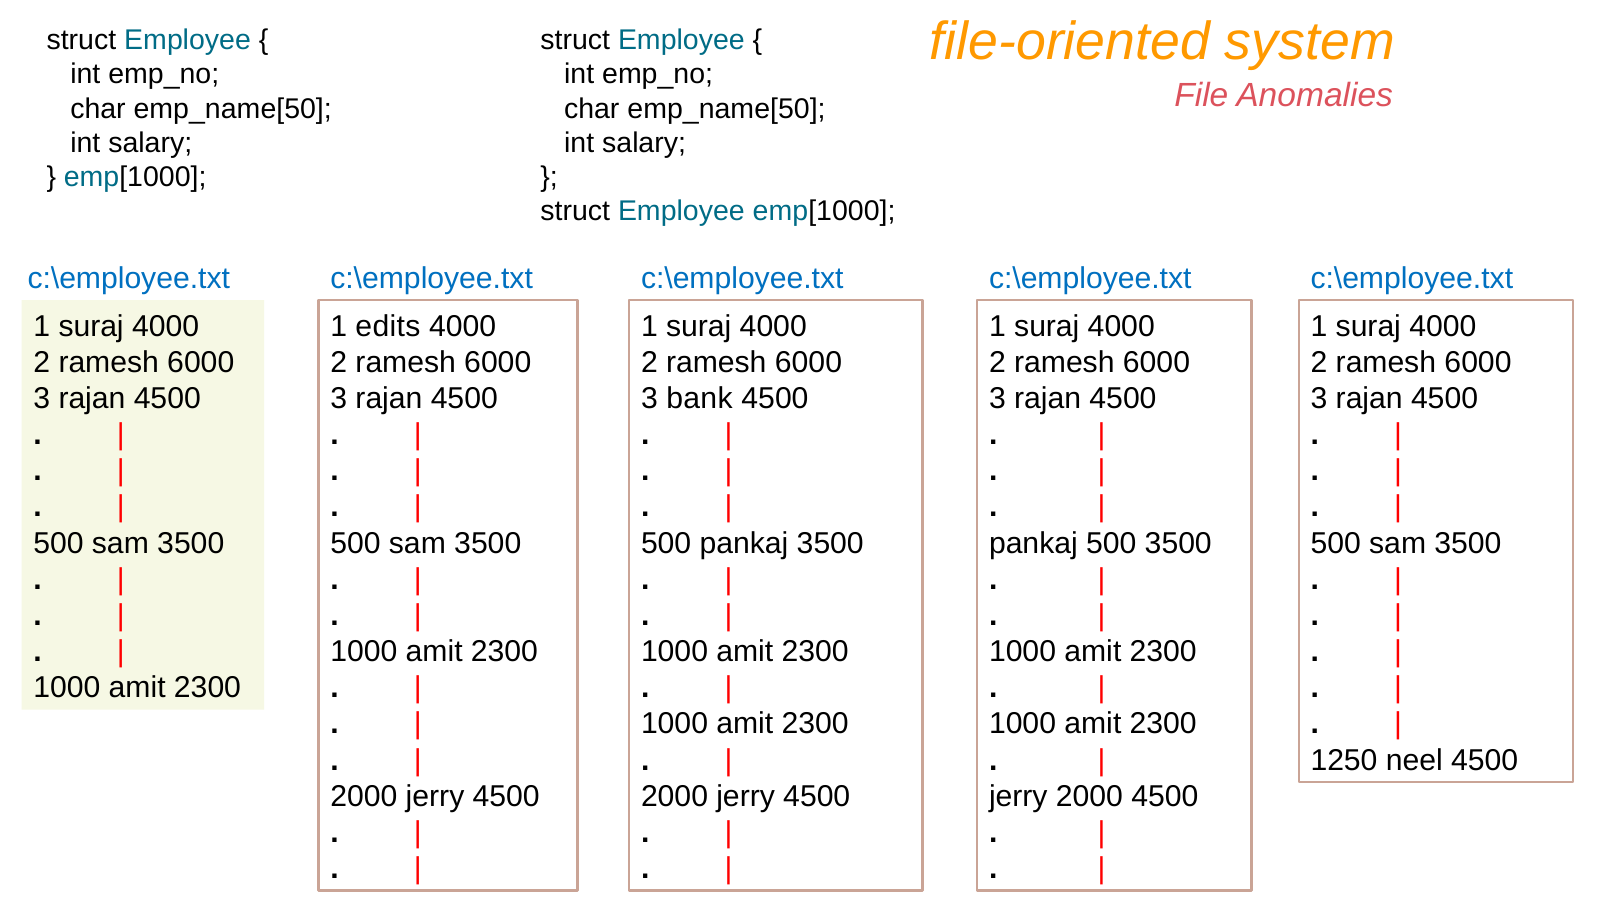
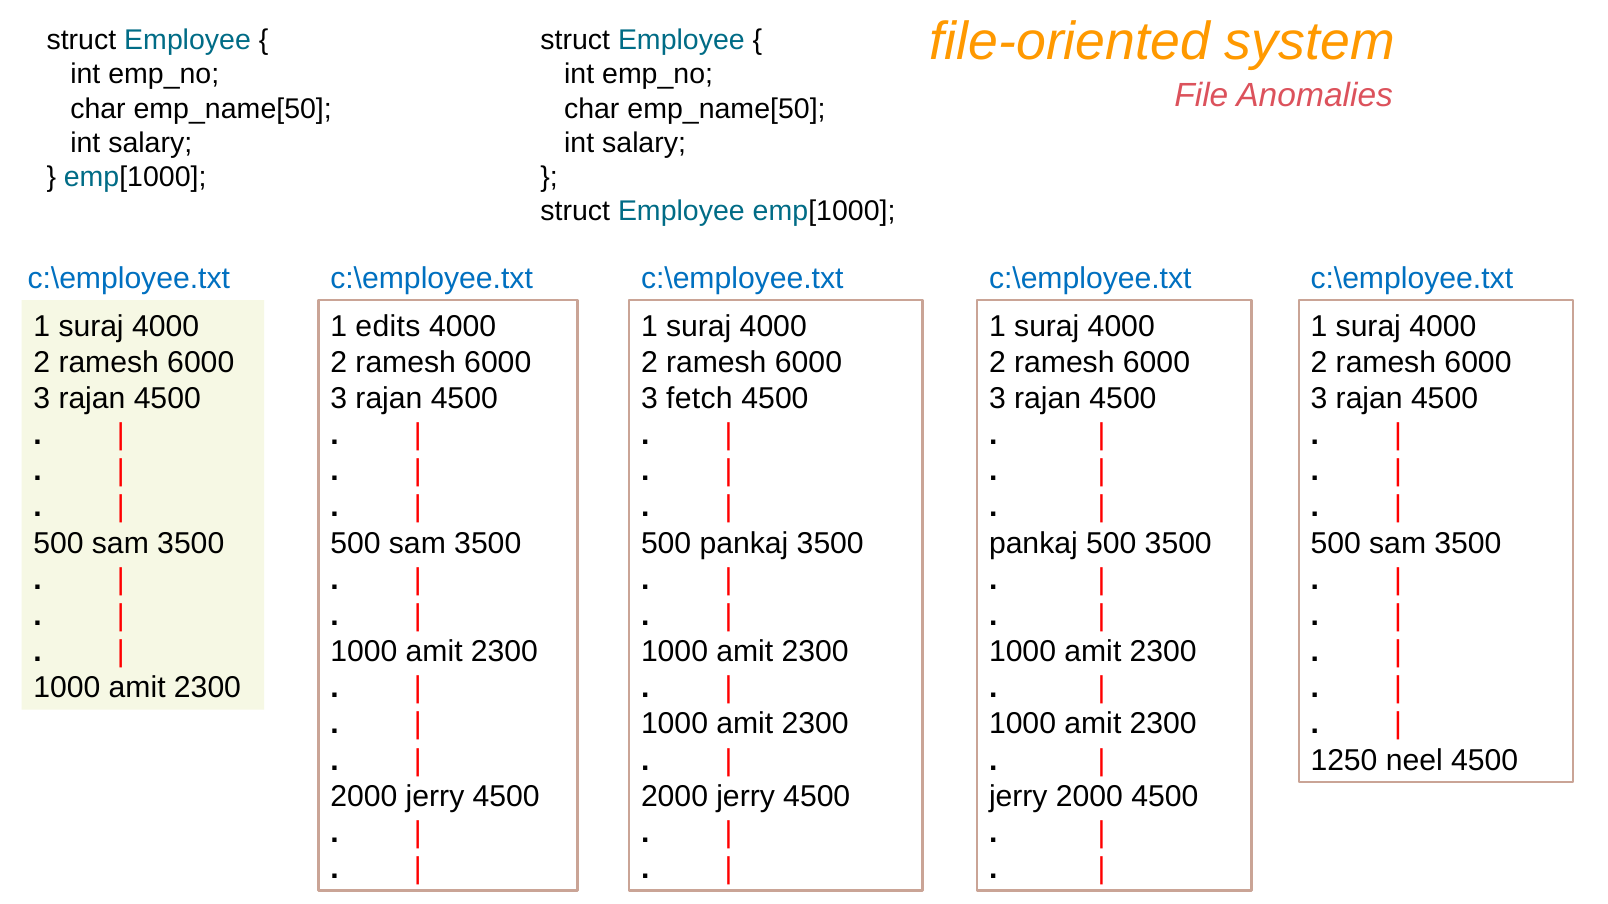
bank: bank -> fetch (700, 399)
